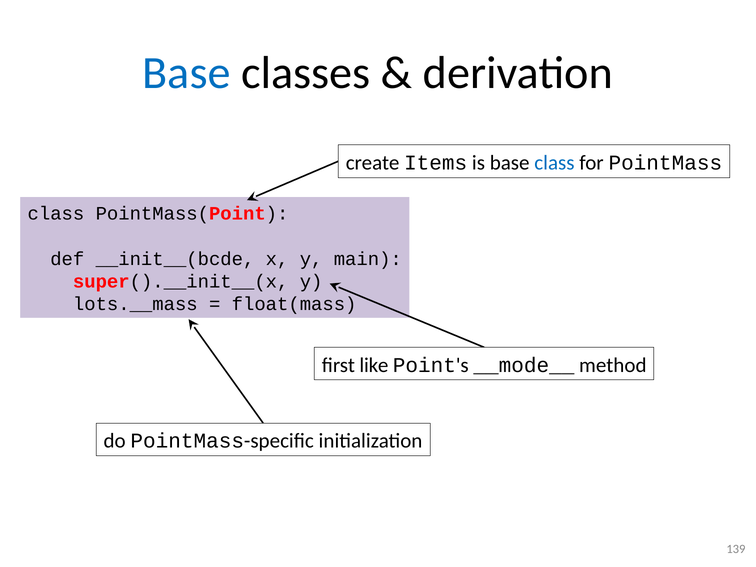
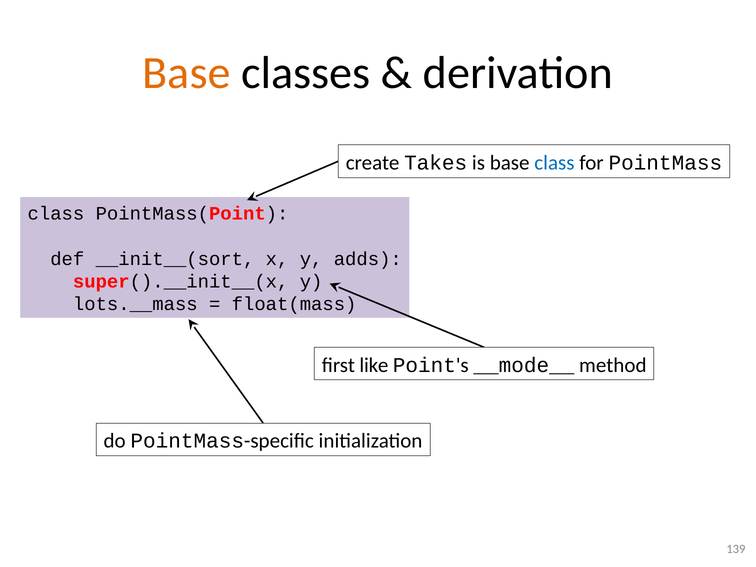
Base colour: blue -> orange (186, 73)
Items: Items -> Takes (436, 163)
__init__(bcde: __init__(bcde -> __init__(sort (175, 259)
main: main -> adds (368, 259)
